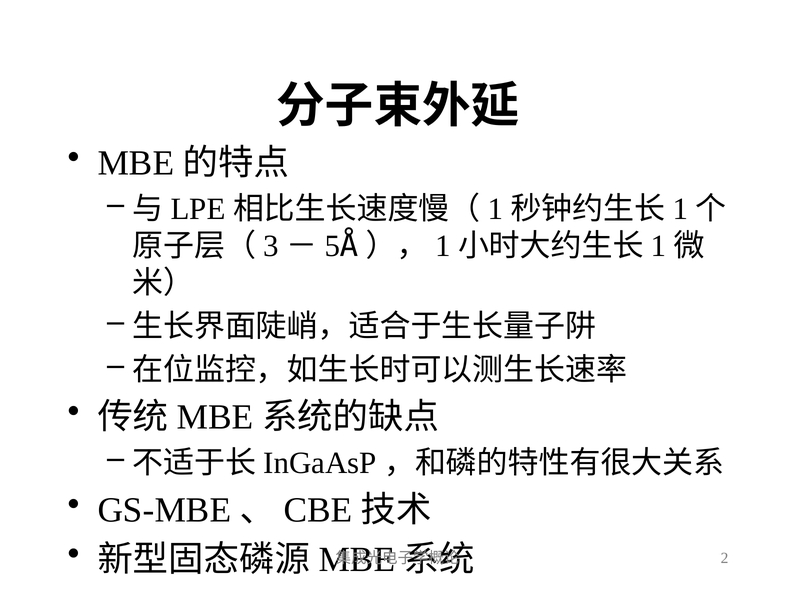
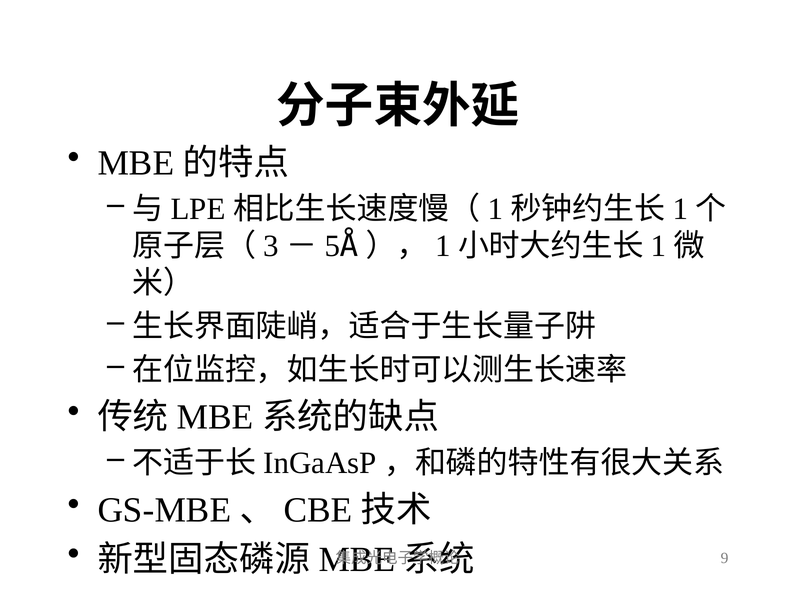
2: 2 -> 9 (725, 558)
